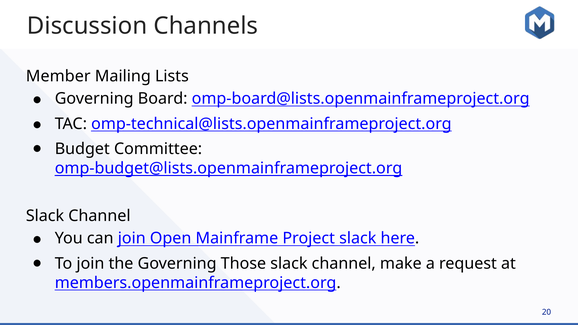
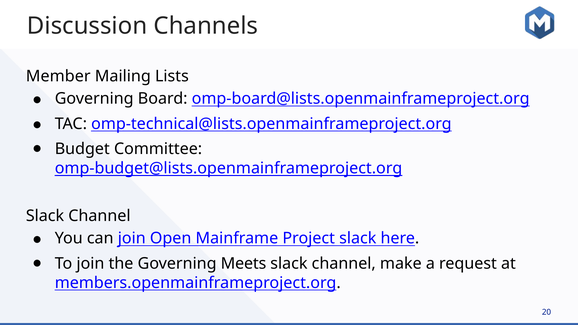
Those: Those -> Meets (244, 264)
